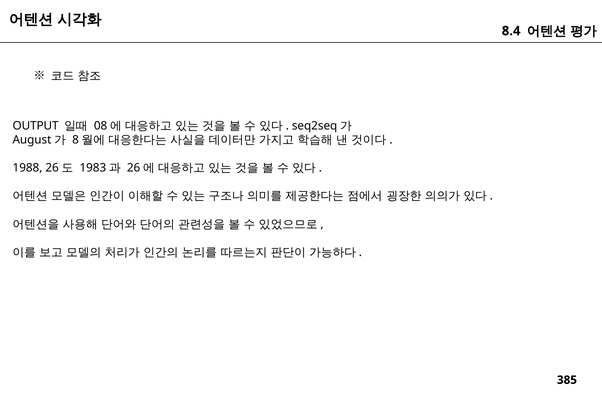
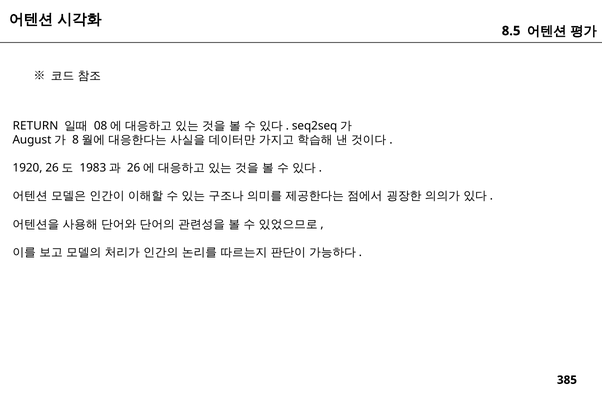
8.4: 8.4 -> 8.5 (511, 31)
OUTPUT: OUTPUT -> RETURN (35, 125)
1988: 1988 -> 1920 (27, 168)
